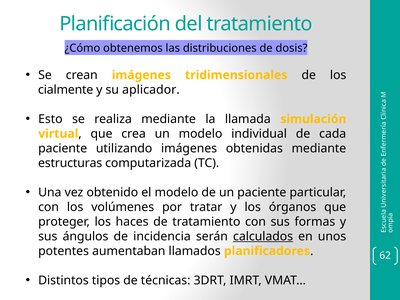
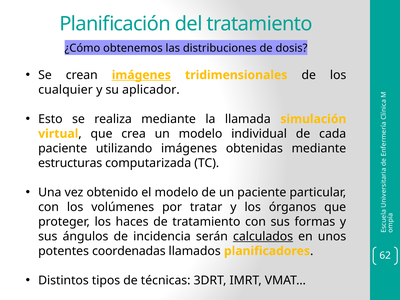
imágenes underline: none -> present (141, 75)
cialmente: cialmente -> cualquier (66, 90)
aumentaban: aumentaban -> coordenadas (129, 251)
